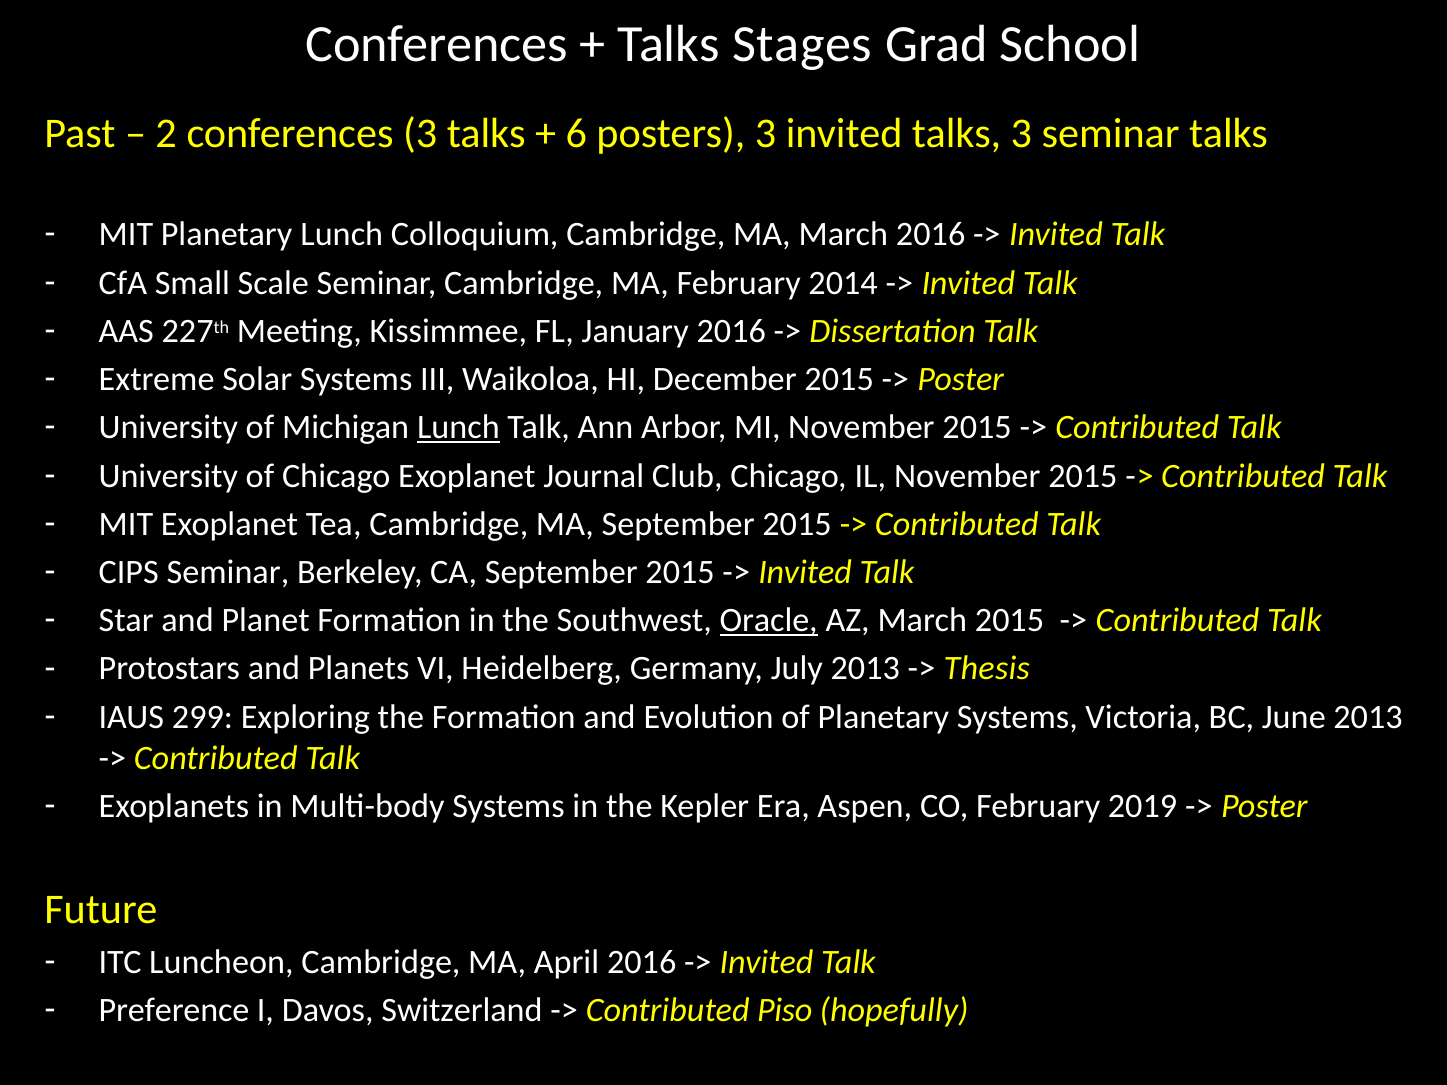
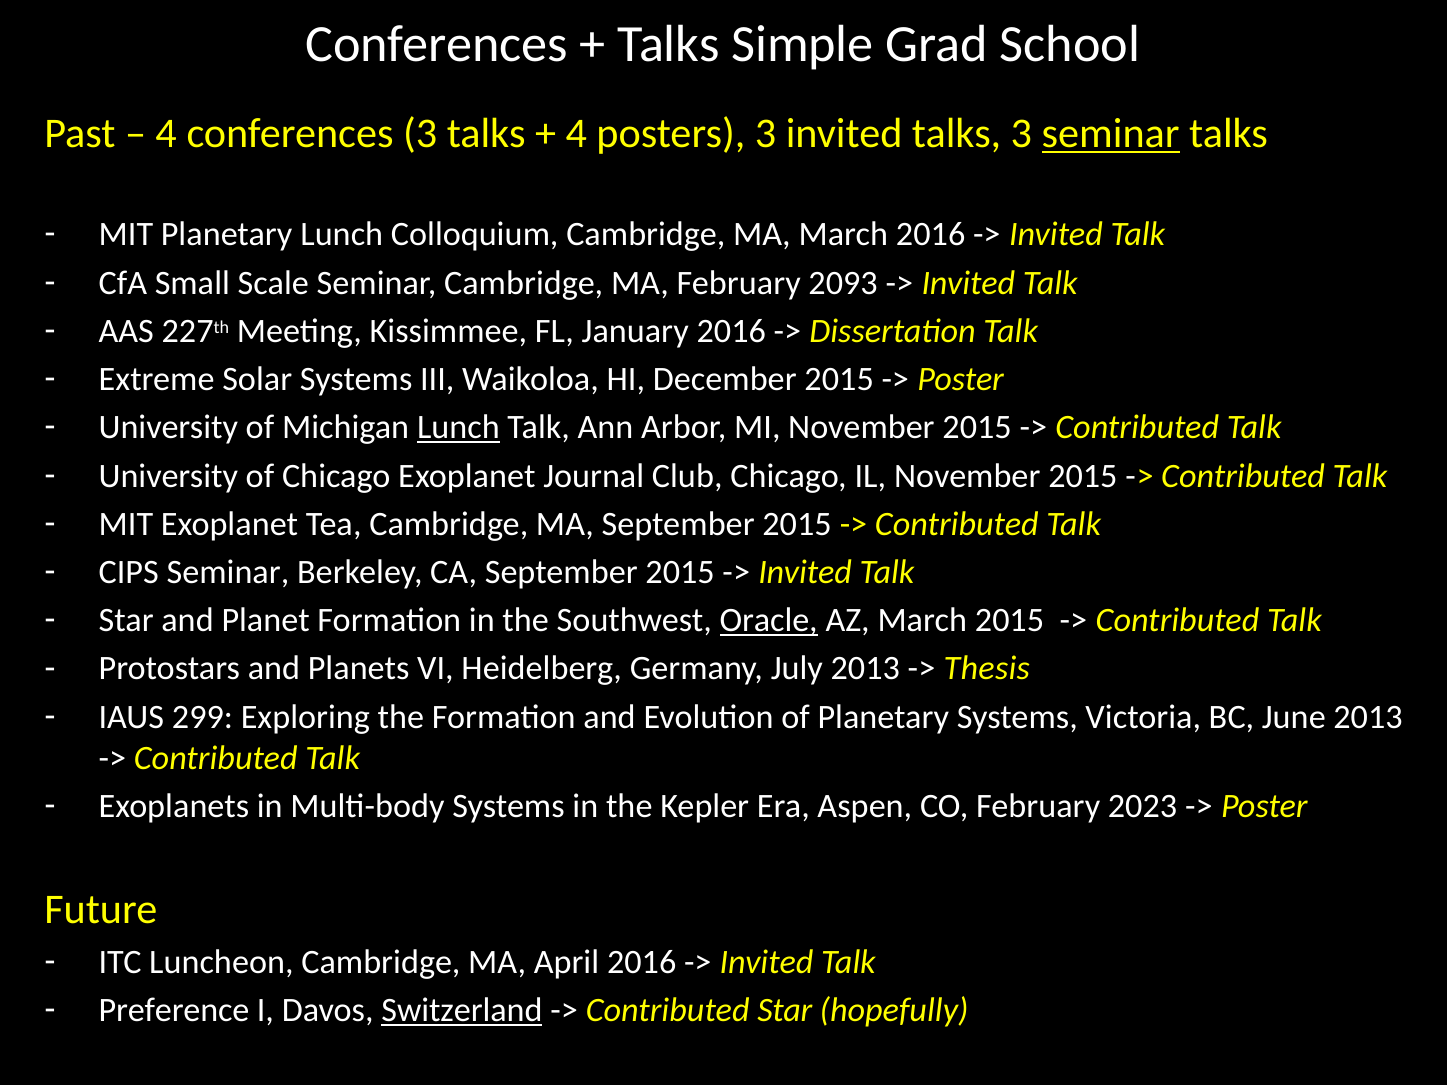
Stages: Stages -> Simple (803, 44)
2: 2 -> 4 (166, 134)
6: 6 -> 4 (576, 134)
seminar underline: none -> present (1111, 134)
2014: 2014 -> 2093 (843, 283)
2019: 2019 -> 2023 (1143, 806)
Switzerland underline: none -> present (462, 1011)
Contributed Piso: Piso -> Star (785, 1011)
